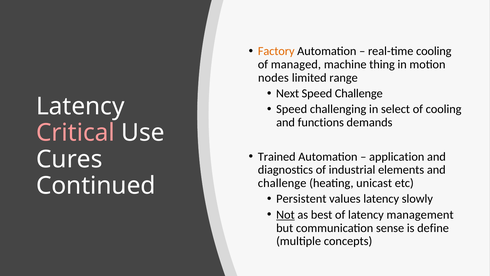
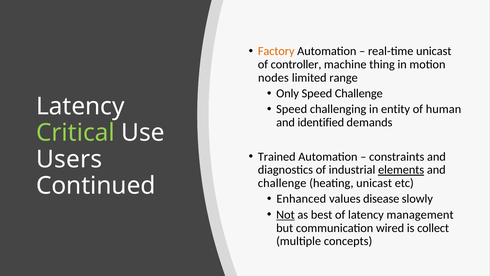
real-time cooling: cooling -> unicast (434, 51)
managed: managed -> controller (296, 64)
Next: Next -> Only (288, 93)
select: select -> entity (396, 109)
of cooling: cooling -> human (444, 109)
functions: functions -> identified (321, 122)
Critical colour: pink -> light green (75, 133)
application: application -> constraints (397, 156)
Cures: Cures -> Users (69, 159)
elements underline: none -> present (401, 170)
Persistent: Persistent -> Enhanced (301, 199)
values latency: latency -> disease (381, 199)
sense: sense -> wired (390, 228)
define: define -> collect (433, 228)
